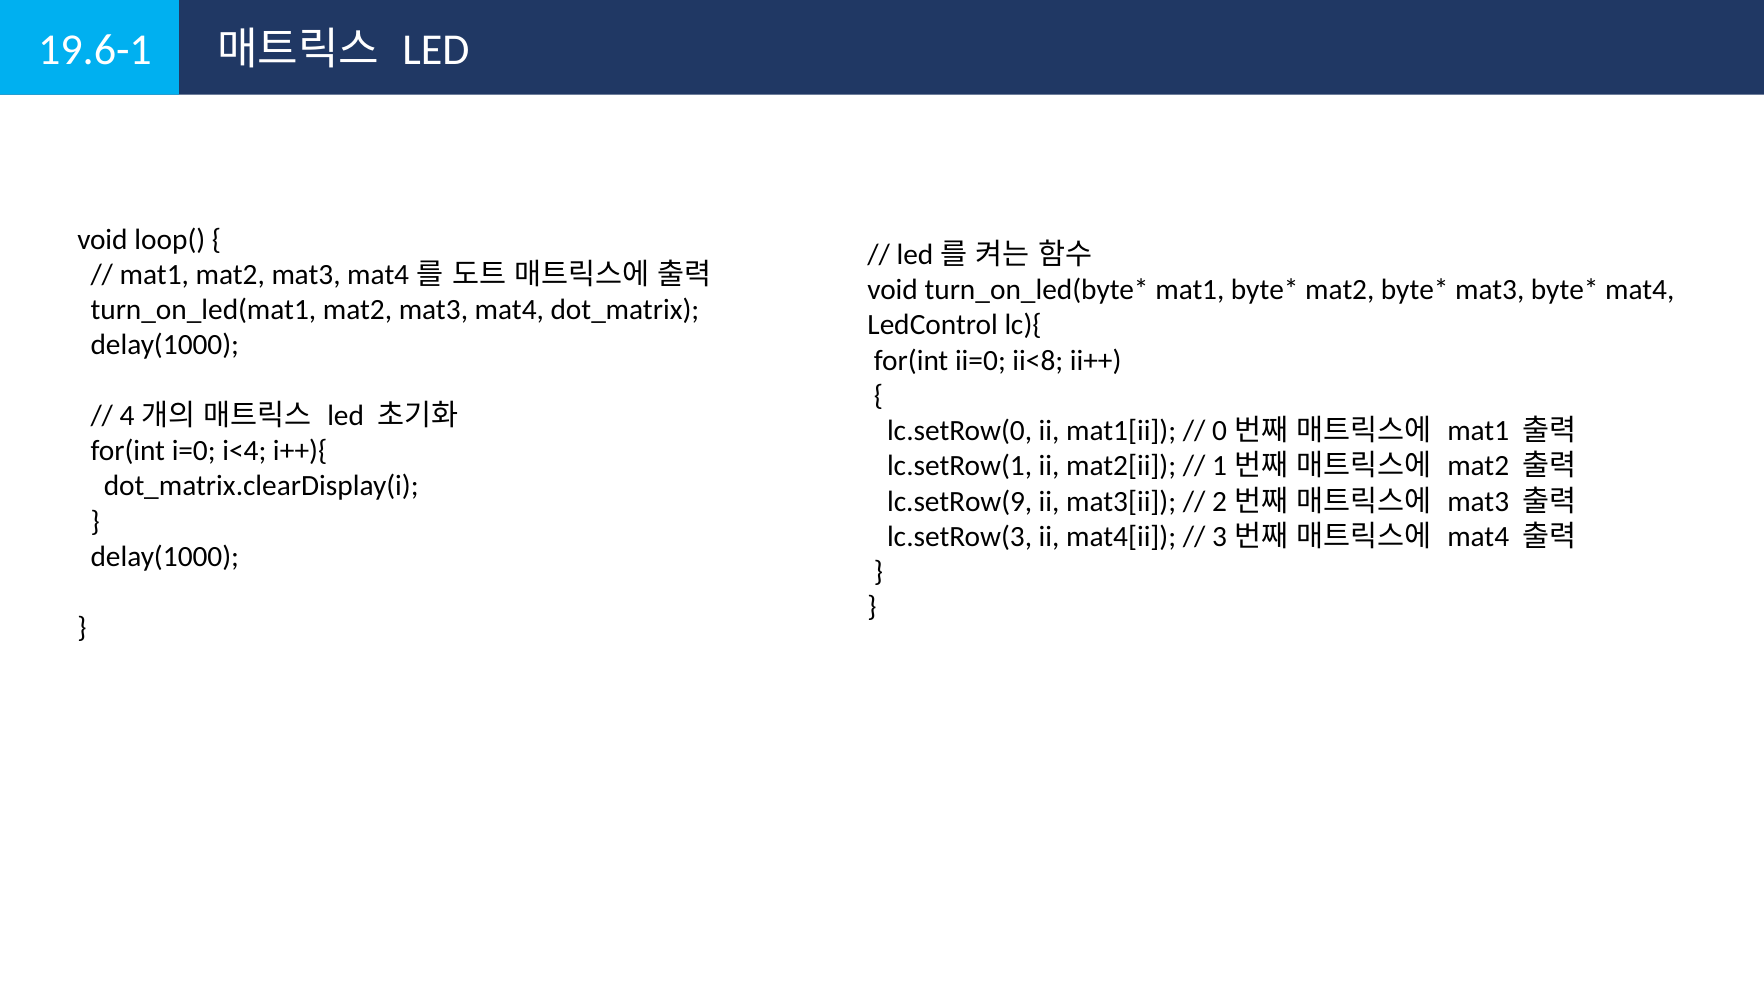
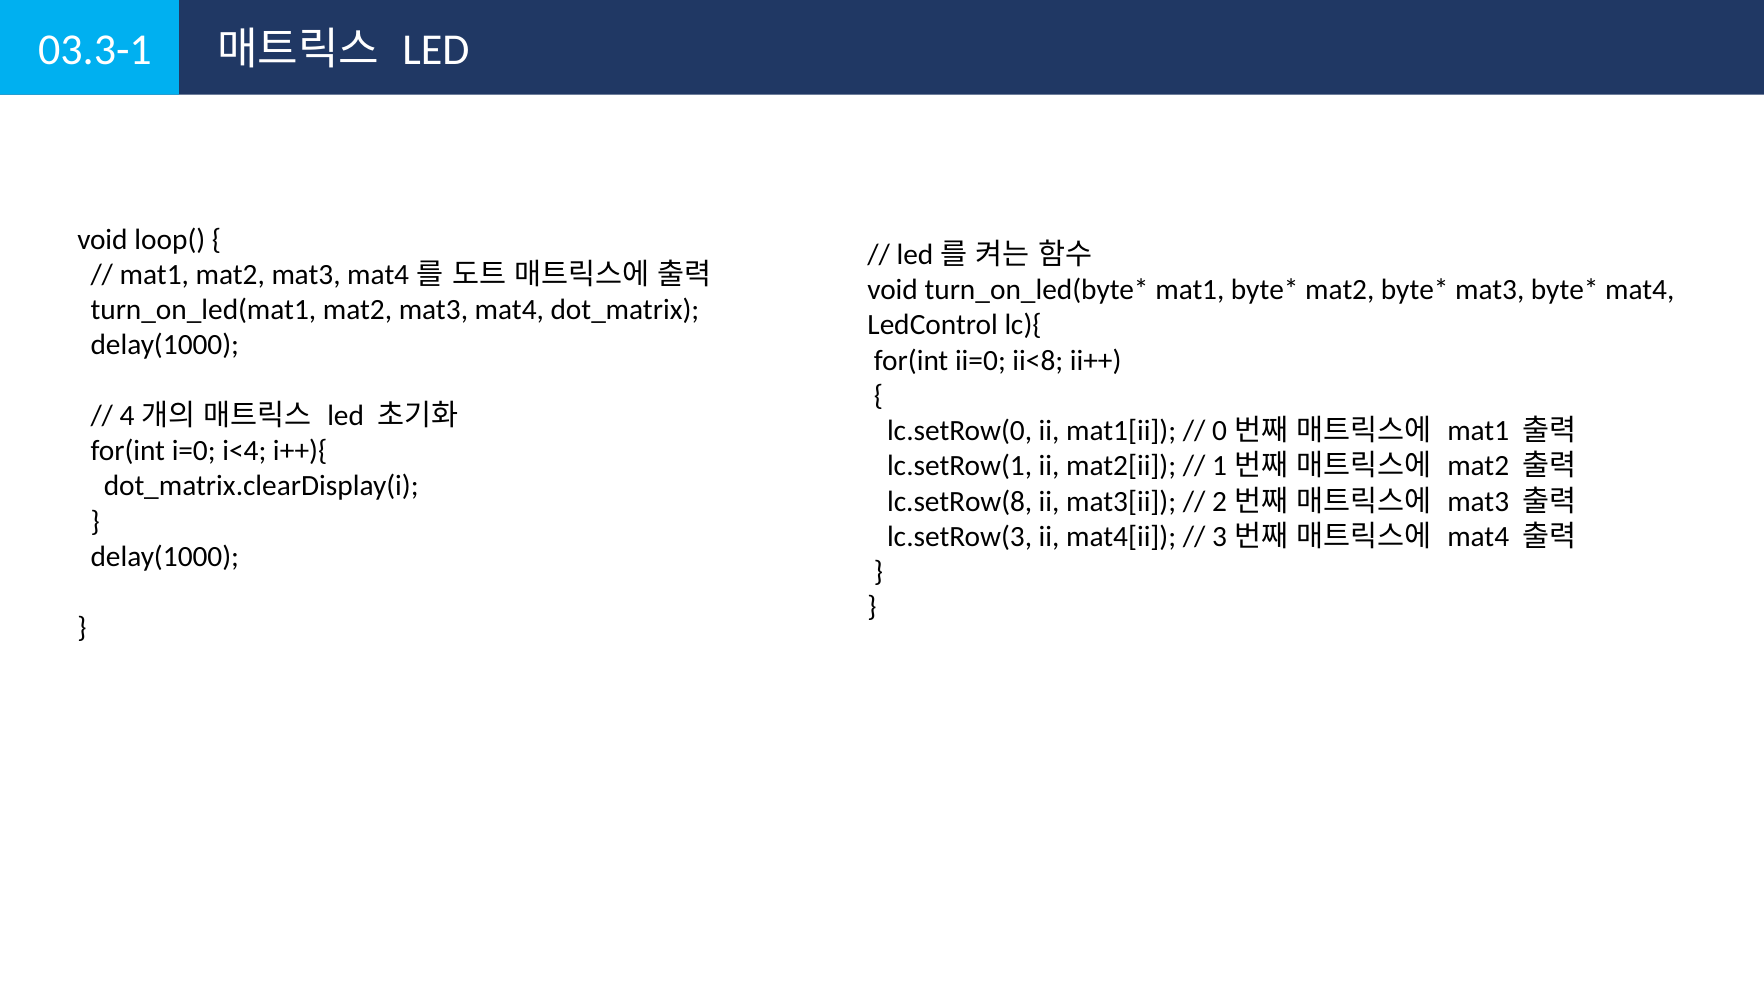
19.6-1: 19.6-1 -> 03.3-1 (95, 50)
lc.setRow(9: lc.setRow(9 -> lc.setRow(8 (960, 502)
